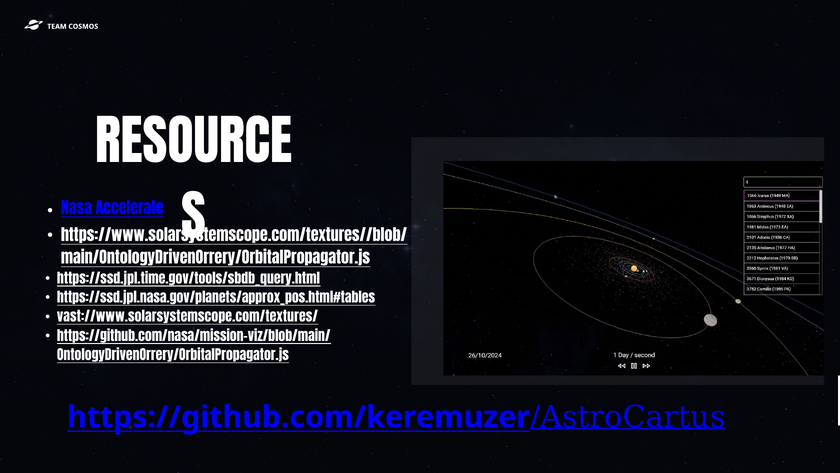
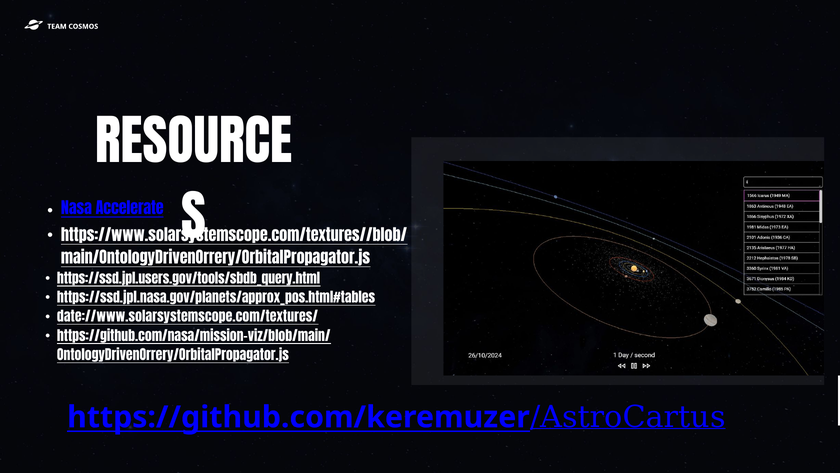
https://ssd.jpl.time.gov/tools/sbdb_query.html: https://ssd.jpl.time.gov/tools/sbdb_query.html -> https://ssd.jpl.users.gov/tools/sbdb_query.html (189, 279)
vast://www.solarsystemscope.com/textures/: vast://www.solarsystemscope.com/textures/ -> date://www.solarsystemscope.com/textures/ (187, 317)
